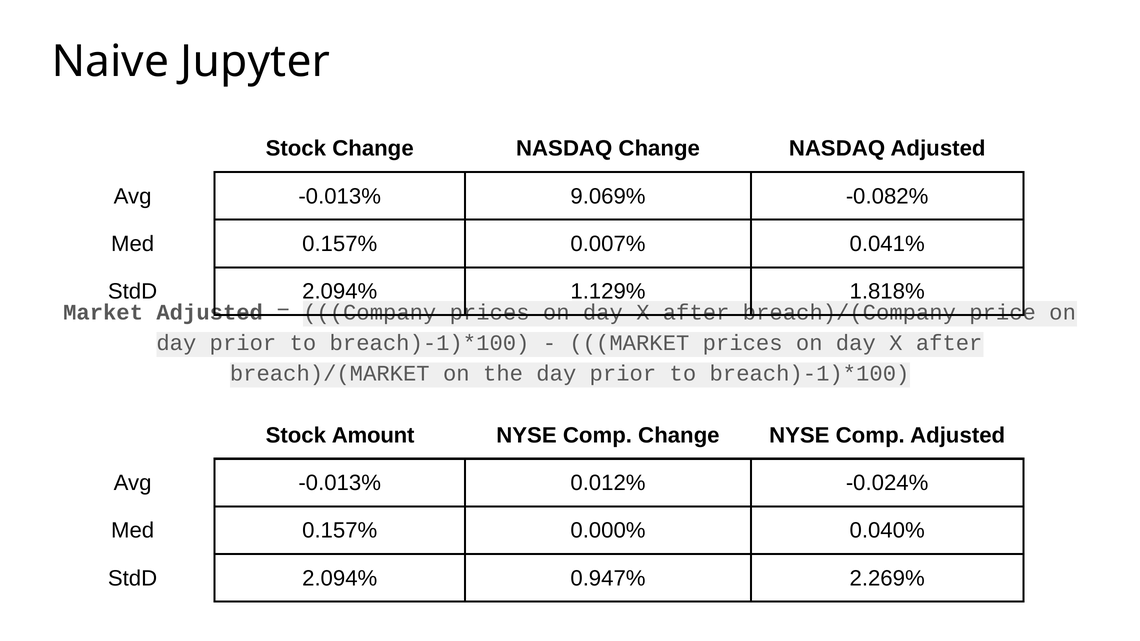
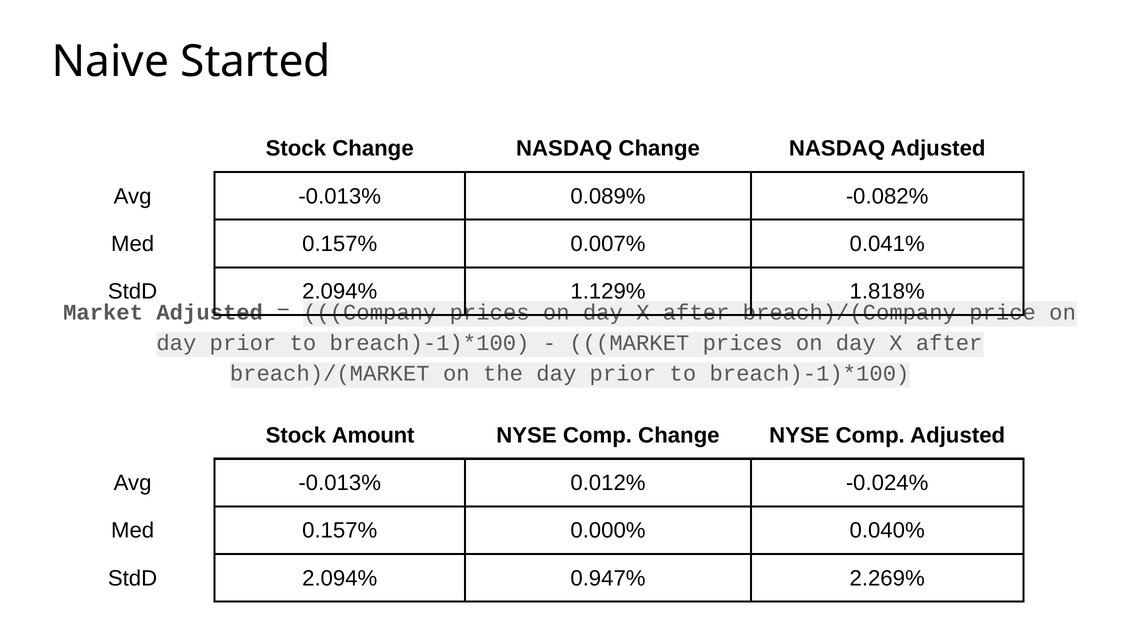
Jupyter: Jupyter -> Started (255, 62)
9.069%: 9.069% -> 0.089% (608, 196)
